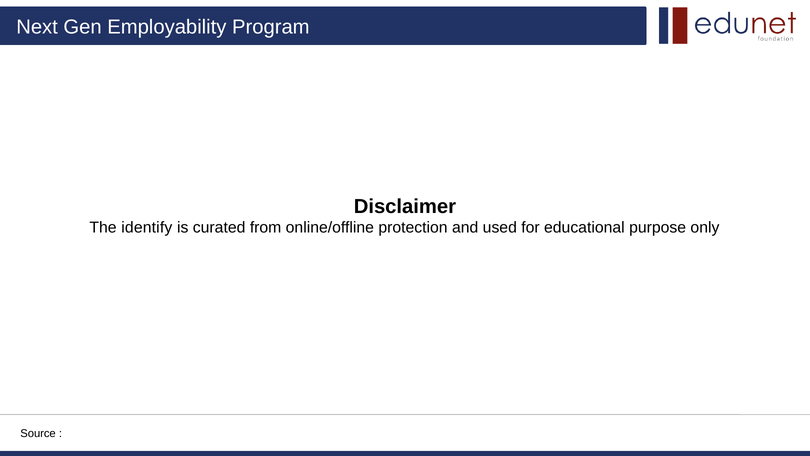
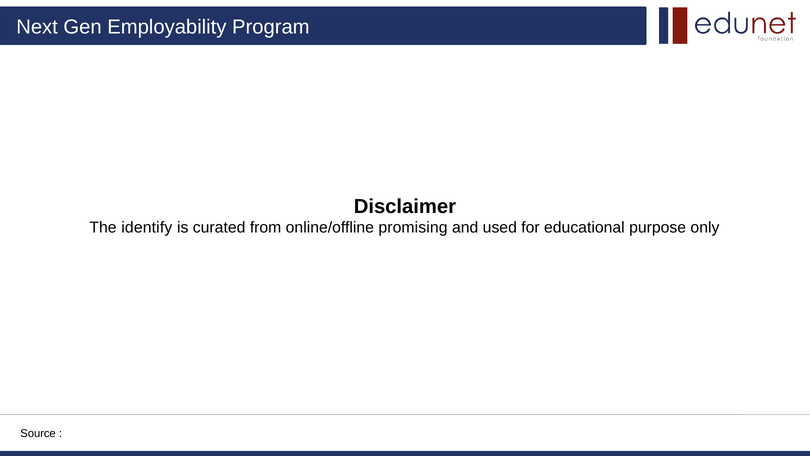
protection: protection -> promising (413, 228)
